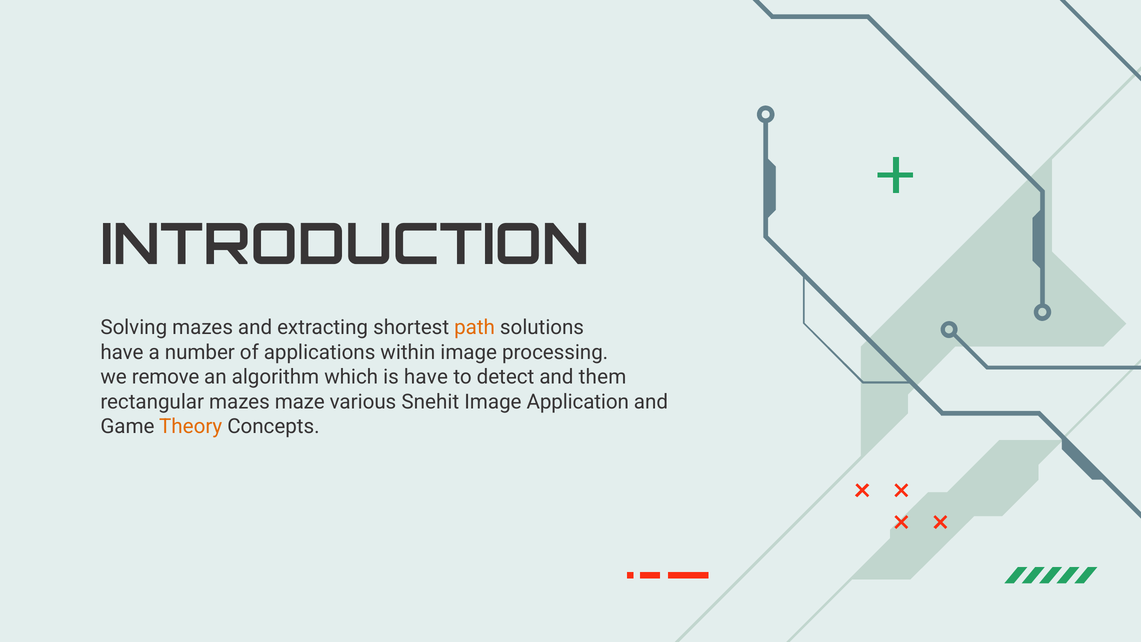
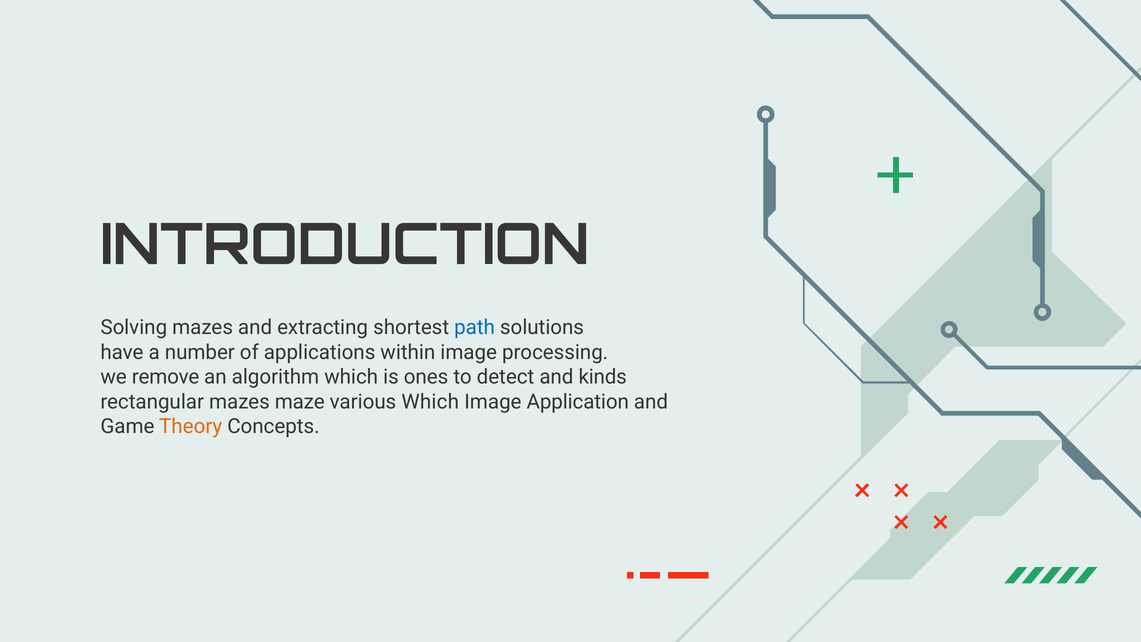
path colour: orange -> blue (475, 327)
is have: have -> ones (426, 377)
them: them -> kinds (603, 377)
various Snehit: Snehit -> Which (430, 402)
